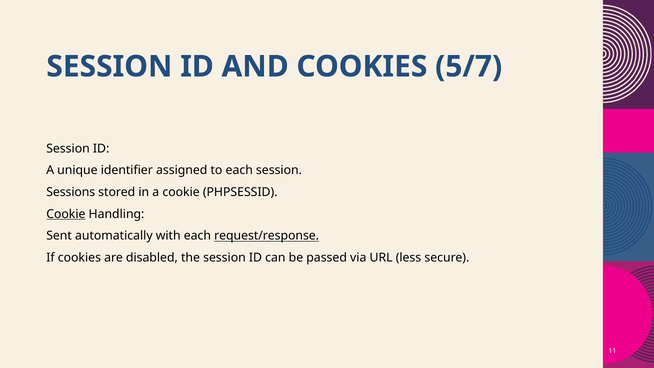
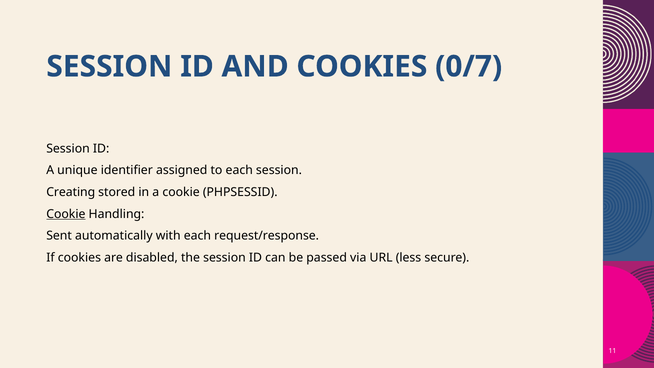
5/7: 5/7 -> 0/7 (469, 67)
Sessions: Sessions -> Creating (71, 192)
request/response underline: present -> none (267, 236)
